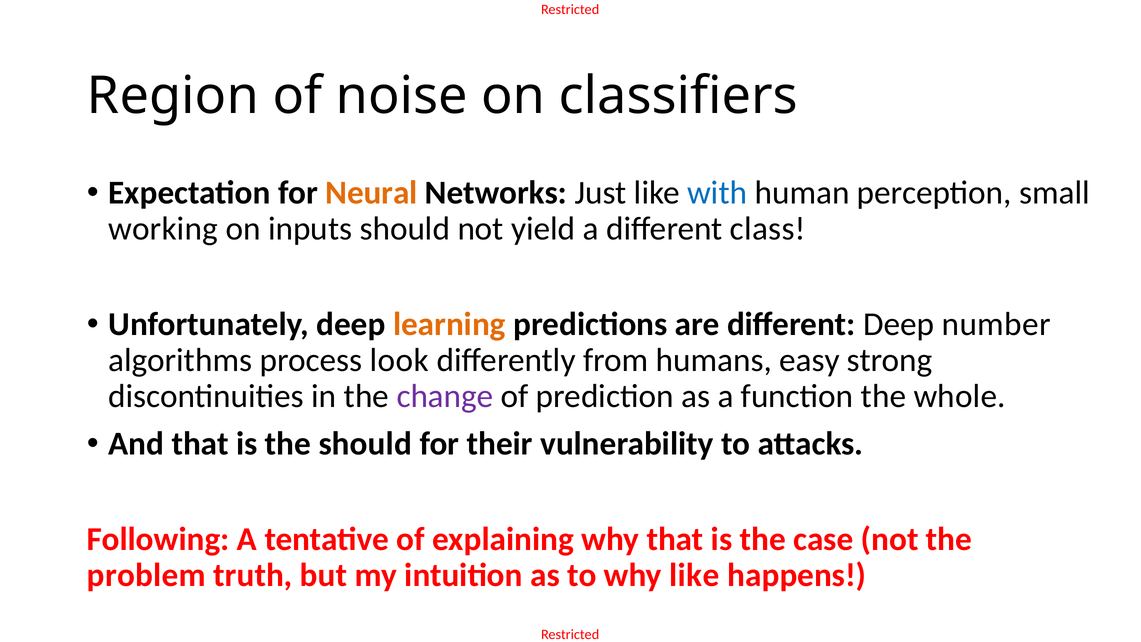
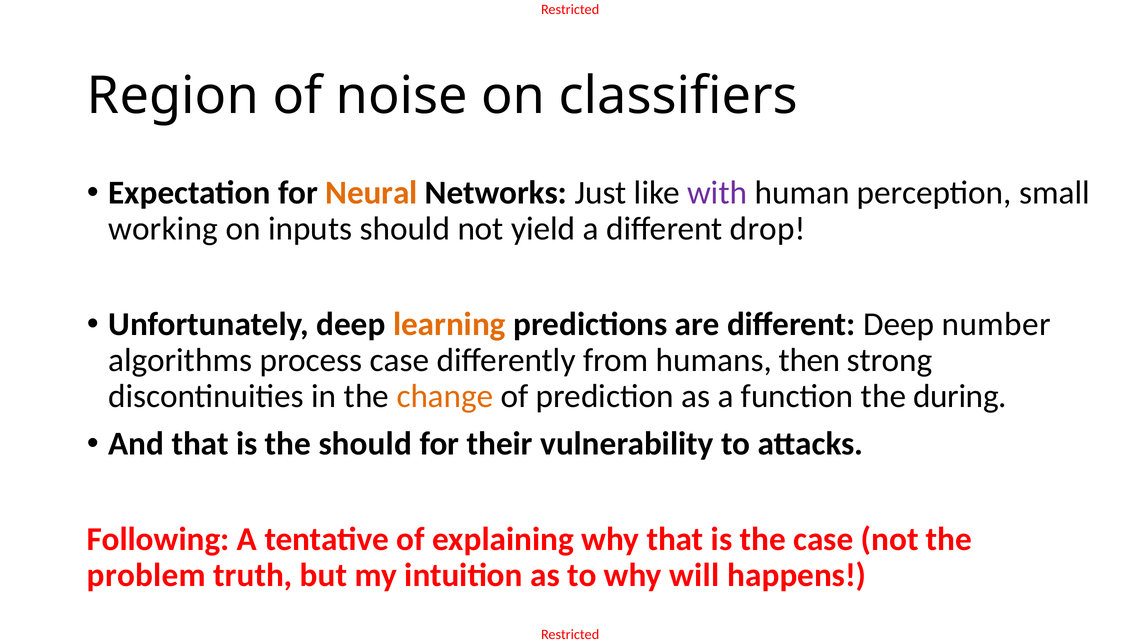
with colour: blue -> purple (717, 193)
class: class -> drop (768, 229)
process look: look -> case (400, 360)
easy: easy -> then (810, 360)
change colour: purple -> orange (445, 396)
whole: whole -> during (960, 396)
why like: like -> will (694, 575)
